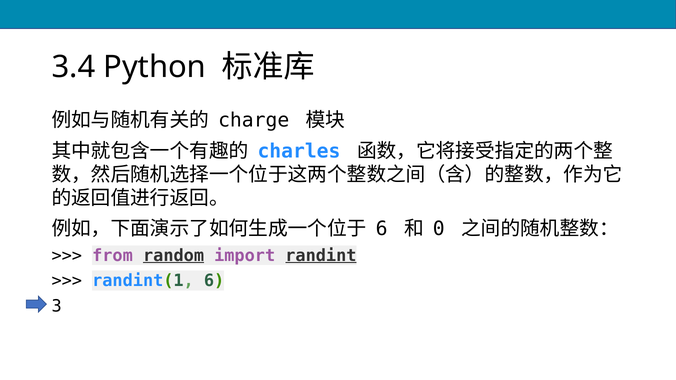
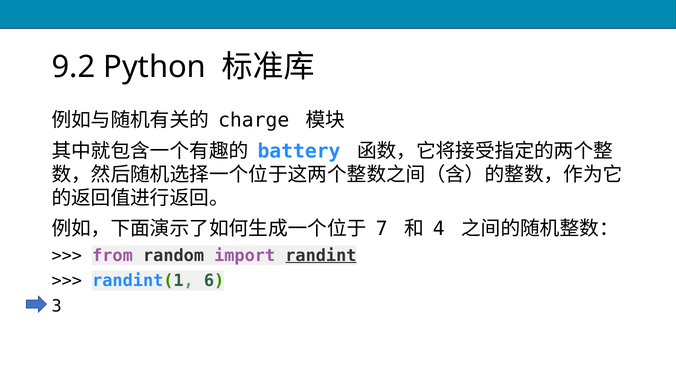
3.4: 3.4 -> 9.2 (73, 67)
charles: charles -> battery (299, 151)
6: 6 -> 7 (382, 229)
0: 0 -> 4 (439, 229)
random underline: present -> none (174, 256)
